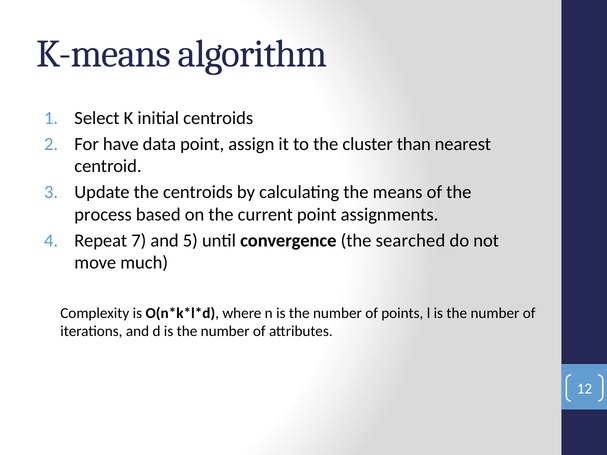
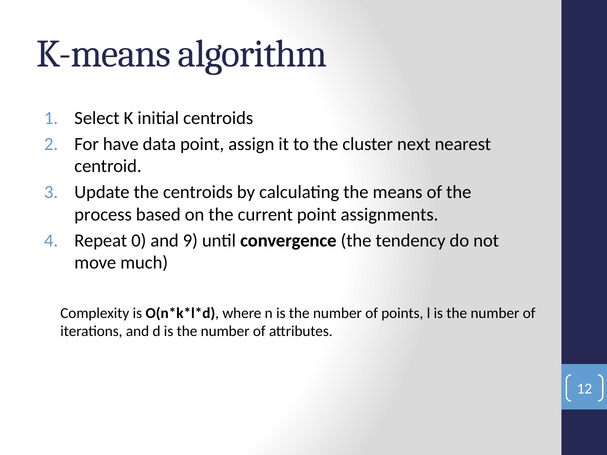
than: than -> next (414, 144)
7: 7 -> 0 (139, 241)
5: 5 -> 9 (190, 241)
searched: searched -> tendency (411, 241)
